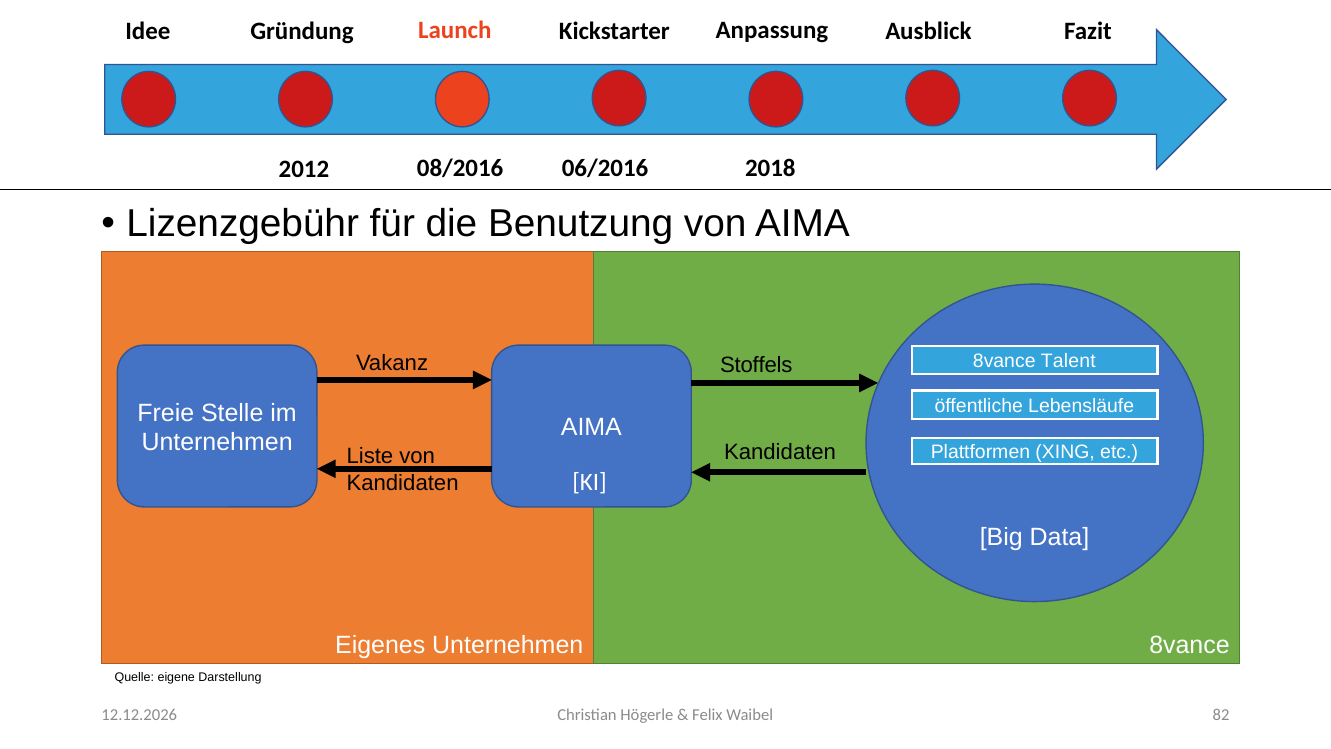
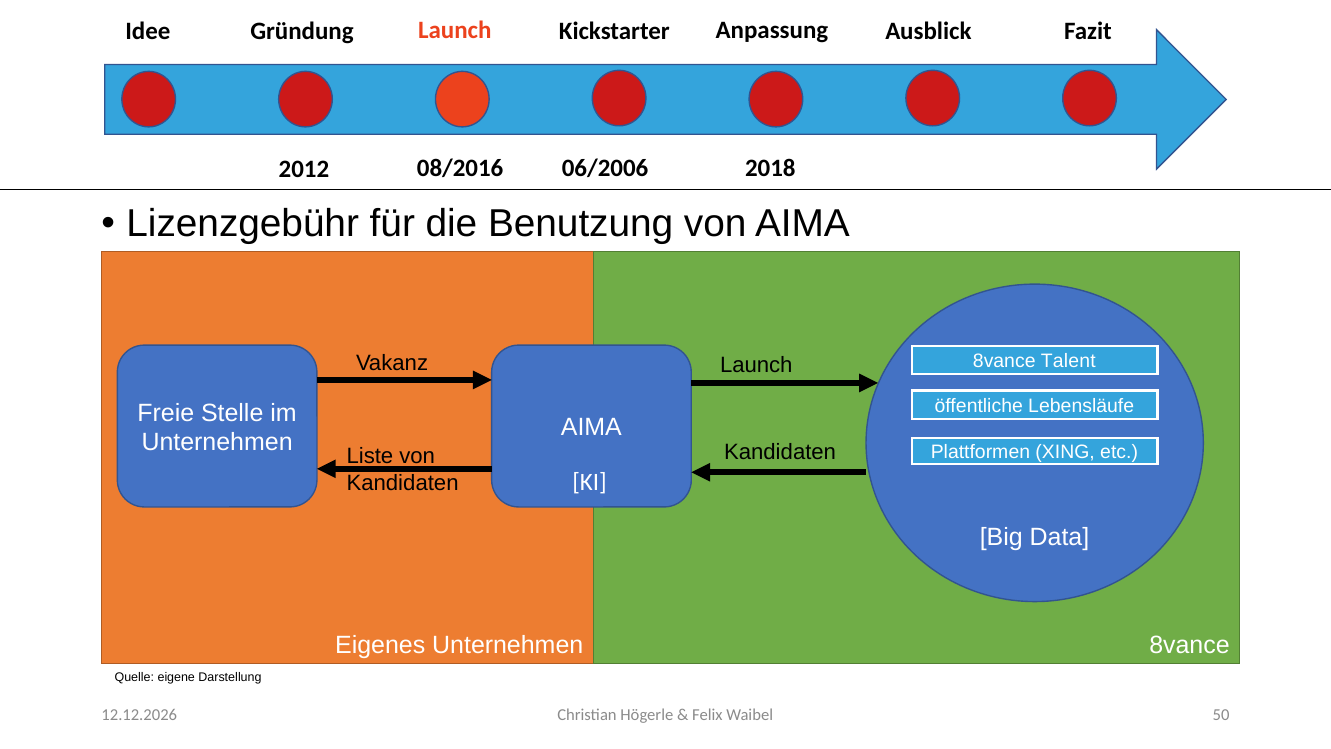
06/2016: 06/2016 -> 06/2006 (605, 169)
Stoffels: Stoffels -> Launch (756, 365)
82: 82 -> 50 (1221, 715)
